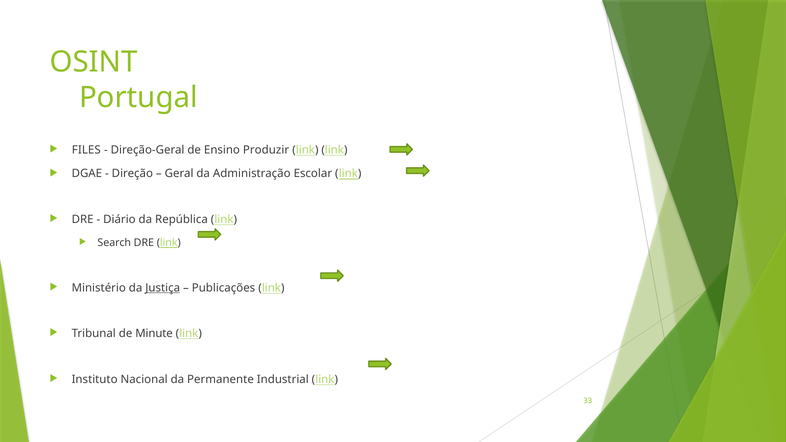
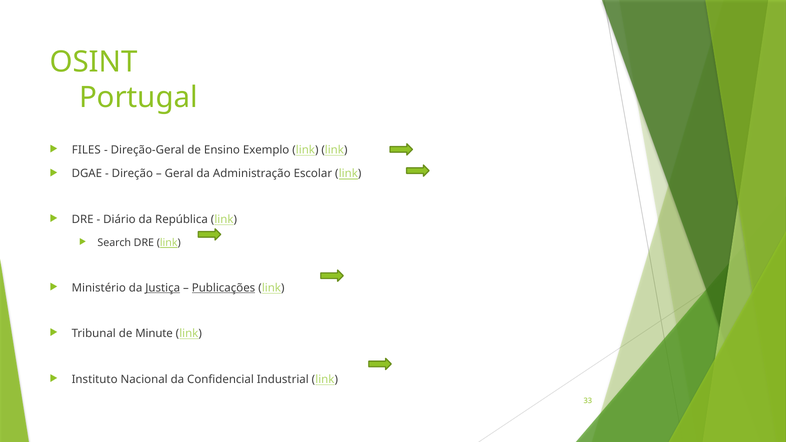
Produzir: Produzir -> Exemplo (266, 150)
Publicações underline: none -> present (224, 288)
Permanente: Permanente -> Confidencial (220, 379)
